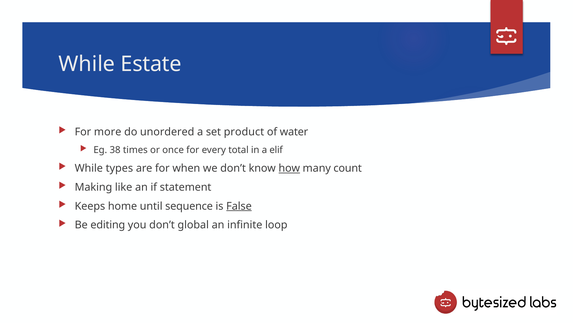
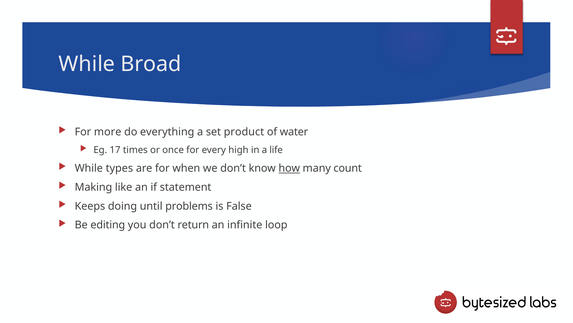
Estate: Estate -> Broad (151, 64)
unordered: unordered -> everything (167, 132)
38: 38 -> 17 (115, 150)
total: total -> high (238, 150)
elif: elif -> life (276, 150)
home: home -> doing (123, 206)
sequence: sequence -> problems (189, 206)
False underline: present -> none (239, 206)
global: global -> return (193, 225)
